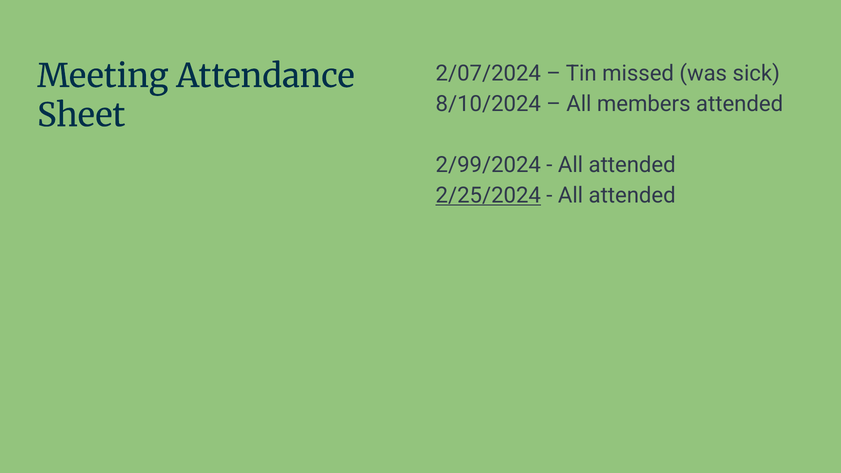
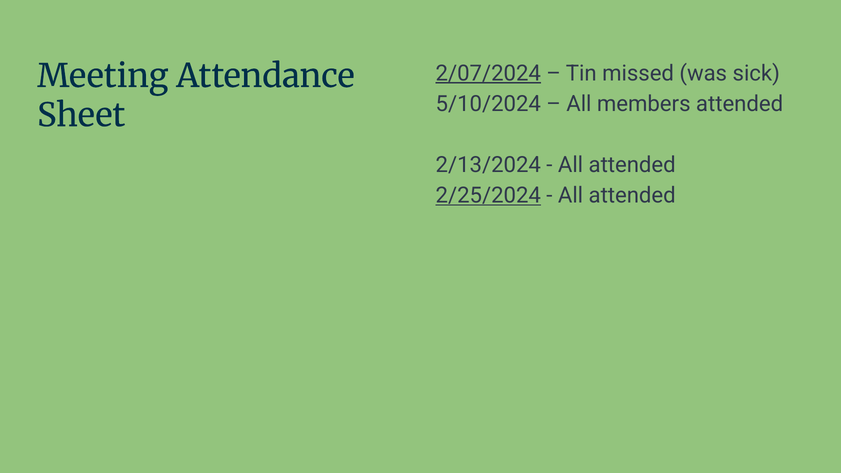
2/07/2024 underline: none -> present (488, 73)
8/10/2024: 8/10/2024 -> 5/10/2024 (488, 104)
2/99/2024: 2/99/2024 -> 2/13/2024 (488, 165)
